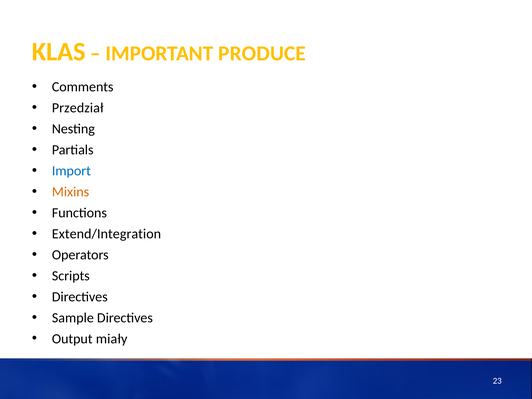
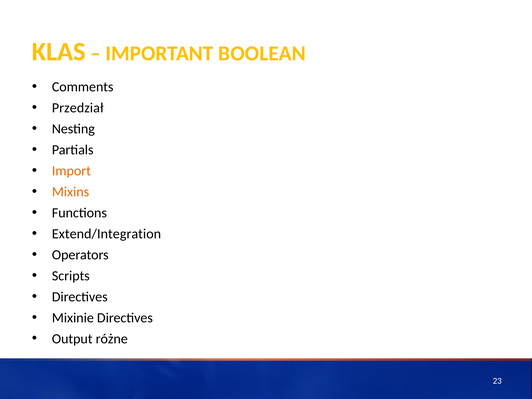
PRODUCE: PRODUCE -> BOOLEAN (262, 53)
Import colour: blue -> orange (71, 171)
Sample: Sample -> Mixinie (73, 318)
miały: miały -> różne (112, 339)
